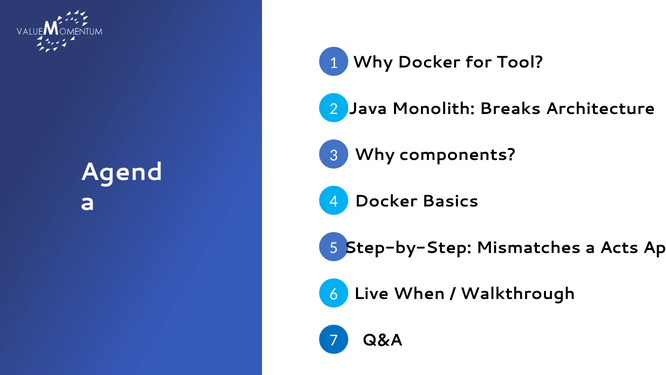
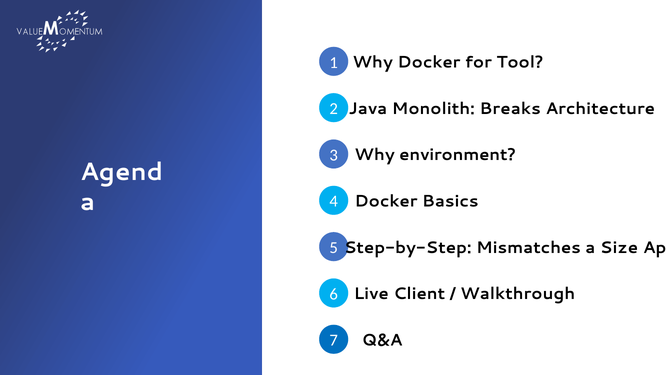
components: components -> environment (458, 155)
Acts: Acts -> Size (619, 247)
When: When -> Client (419, 294)
